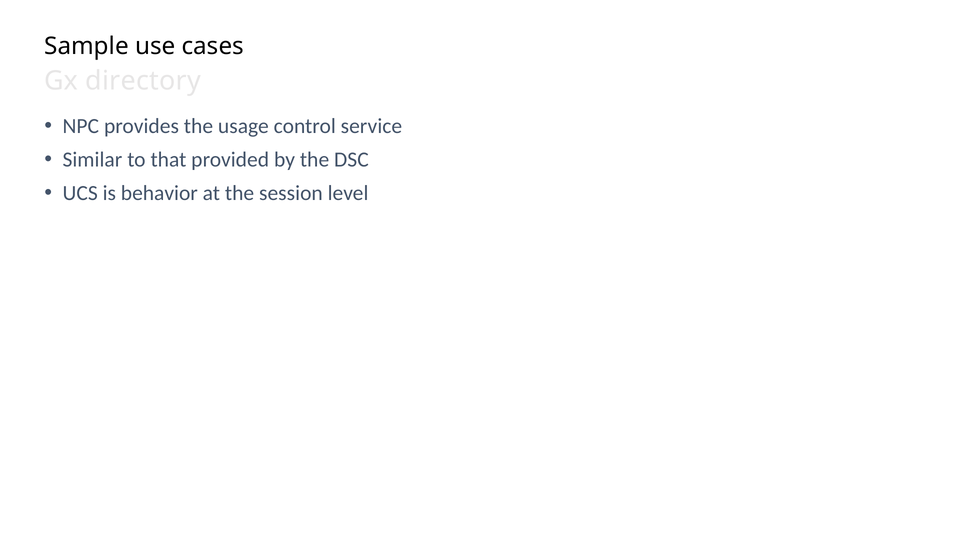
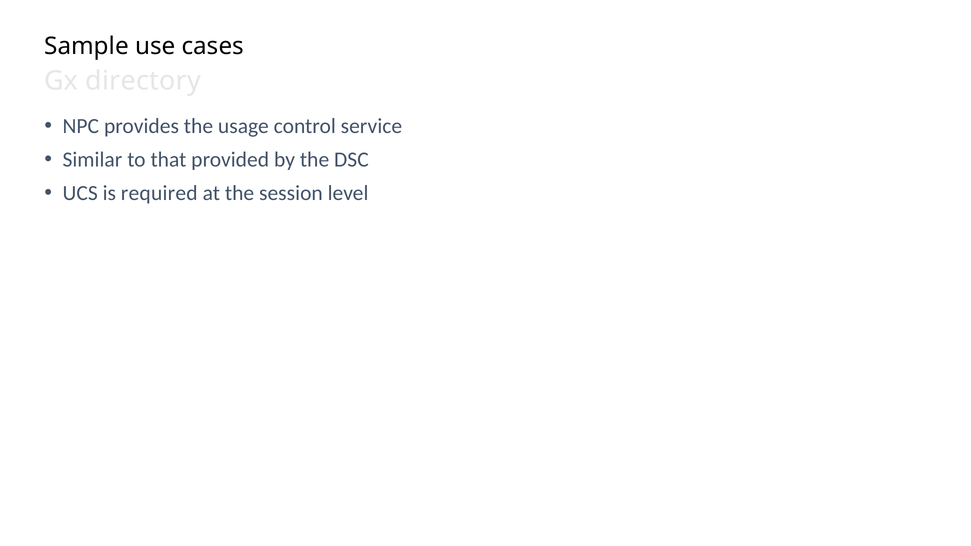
behavior: behavior -> required (159, 193)
